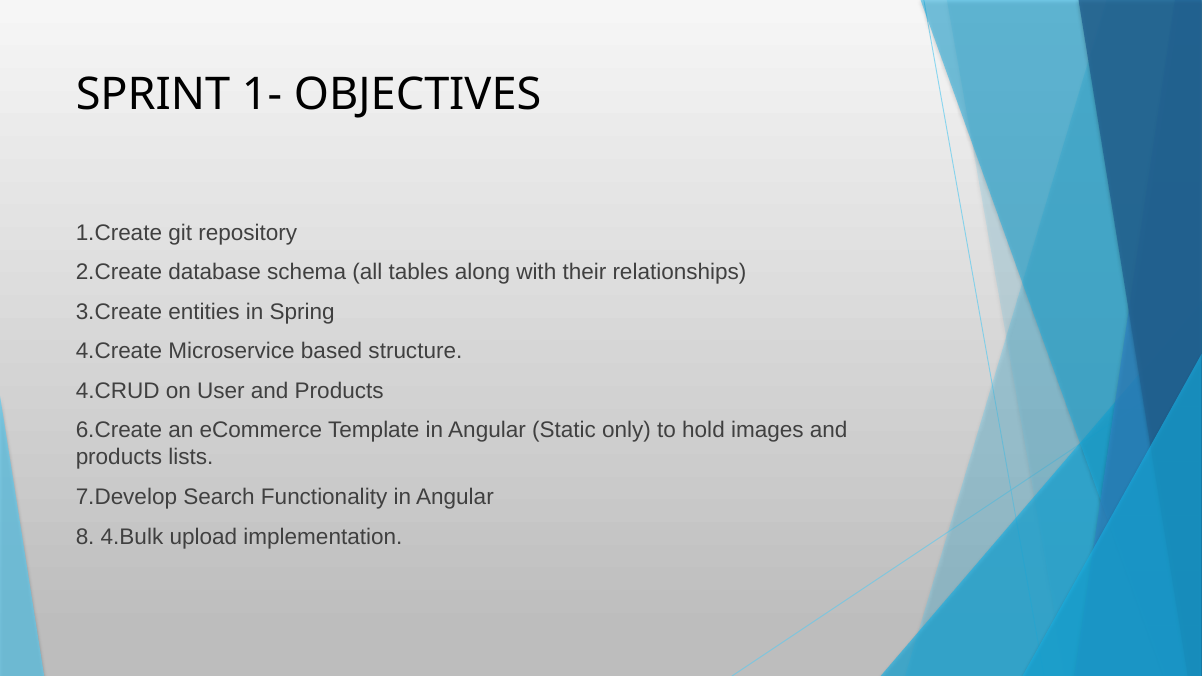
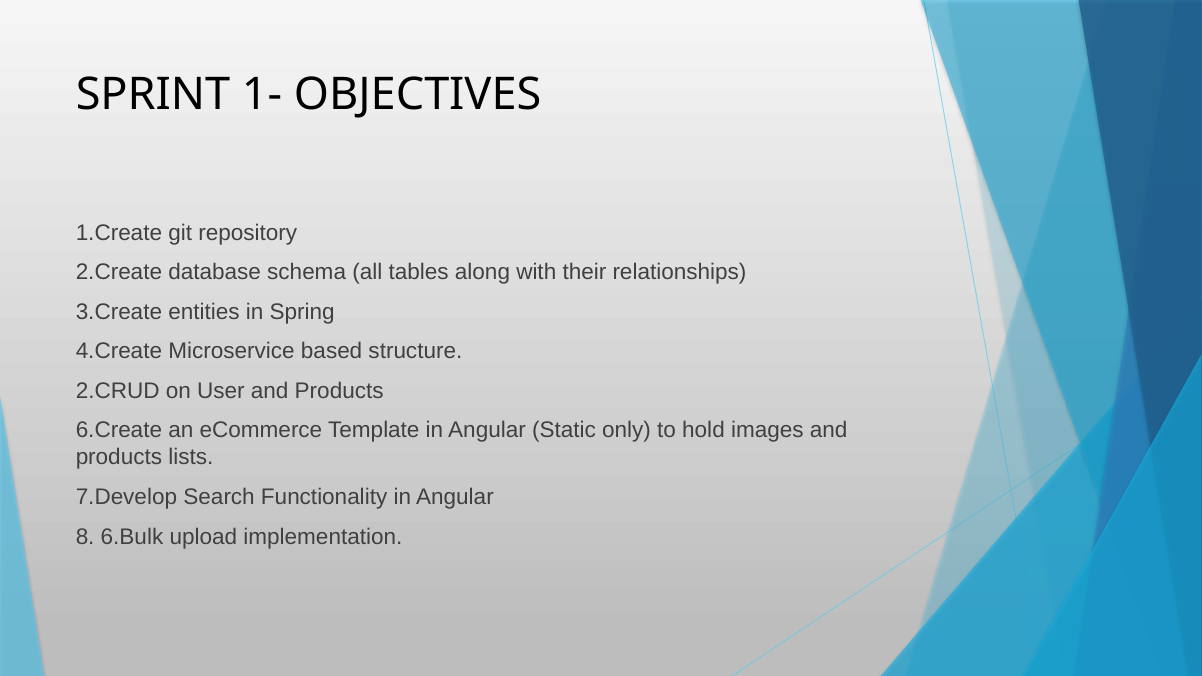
4.CRUD: 4.CRUD -> 2.CRUD (118, 391)
4.Bulk: 4.Bulk -> 6.Bulk (132, 537)
